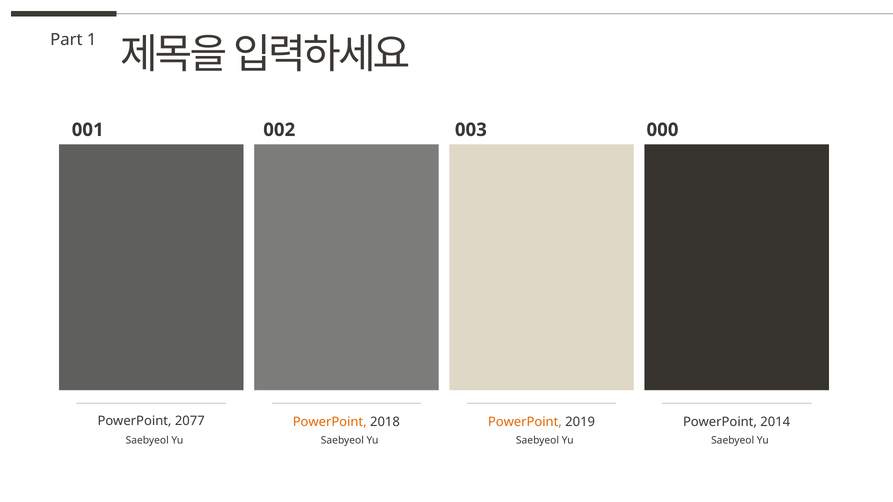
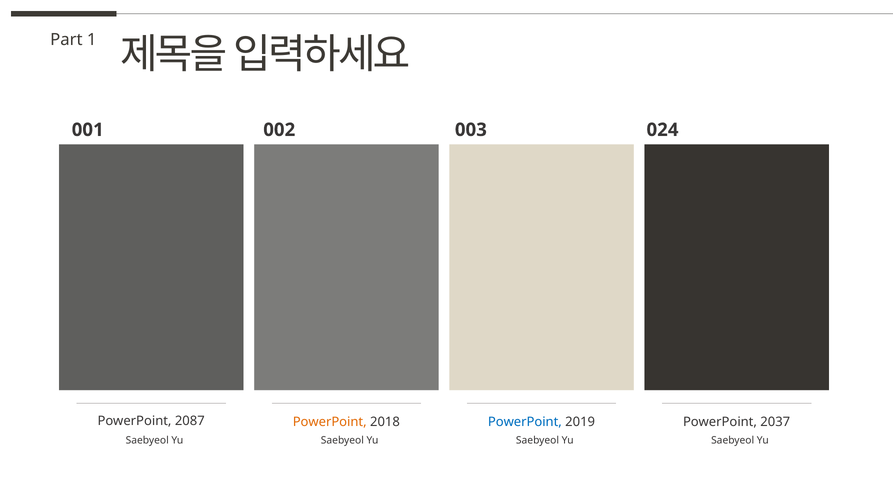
000: 000 -> 024 (662, 130)
2077: 2077 -> 2087 (190, 421)
PowerPoint colour: orange -> blue (525, 422)
2014: 2014 -> 2037 (775, 422)
